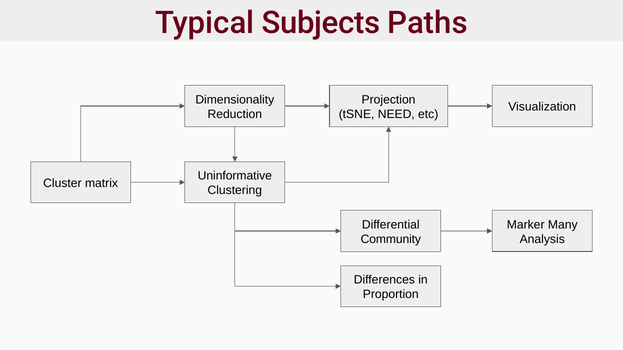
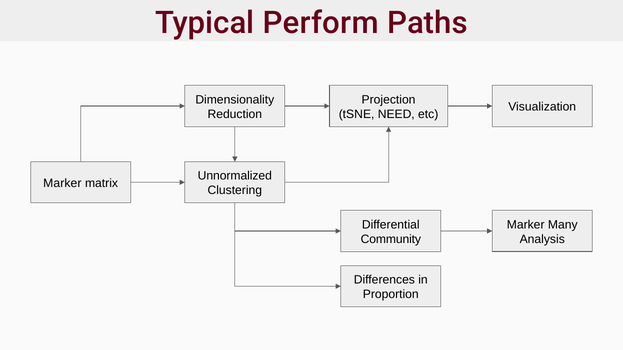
Subjects: Subjects -> Perform (321, 23)
Uninformative: Uninformative -> Unnormalized (235, 176)
Cluster: Cluster -> Marker (62, 183)
